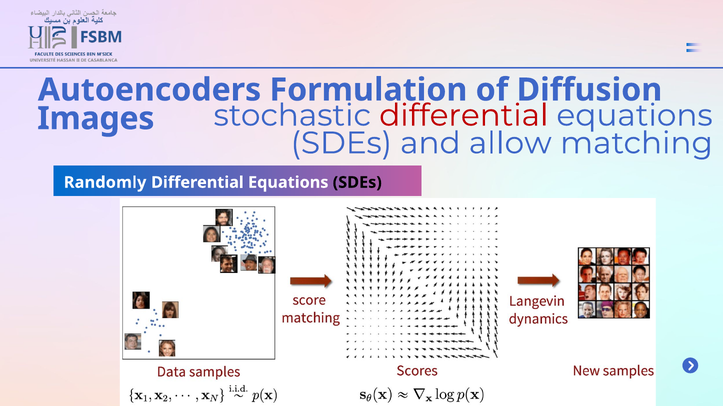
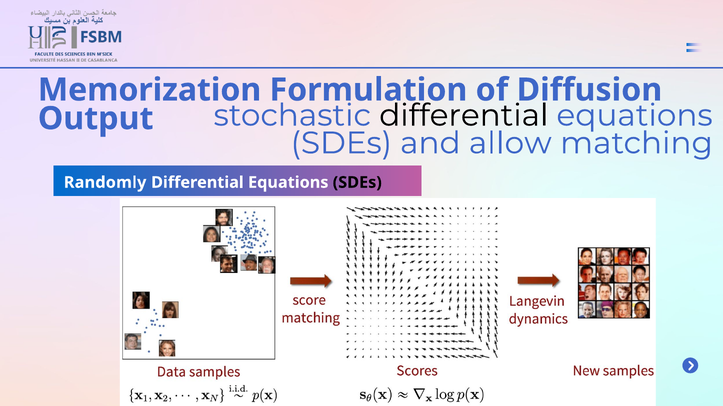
Autoencoders: Autoencoders -> Memorization (150, 90)
Images: Images -> Output (96, 119)
differential colour: red -> black (464, 116)
